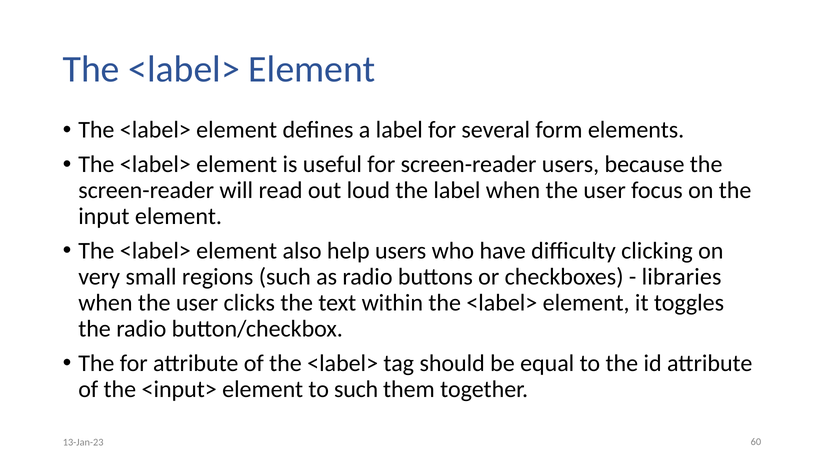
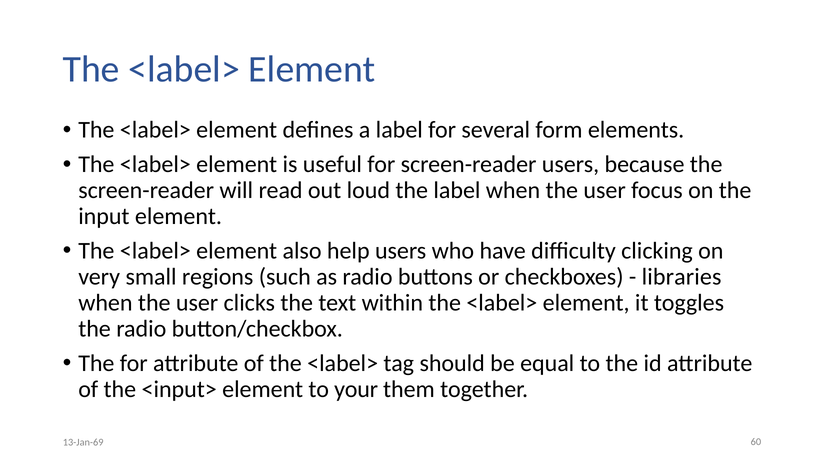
to such: such -> your (356, 390)
13-Jan-23: 13-Jan-23 -> 13-Jan-69 (83, 443)
